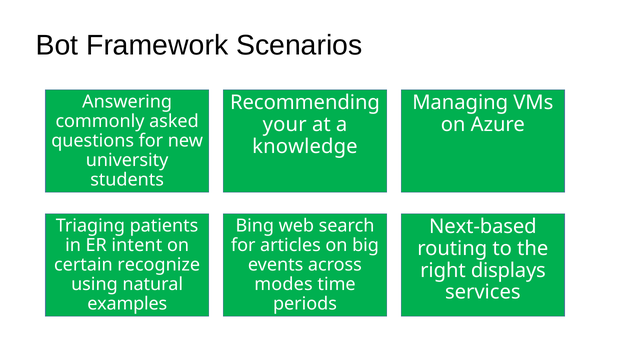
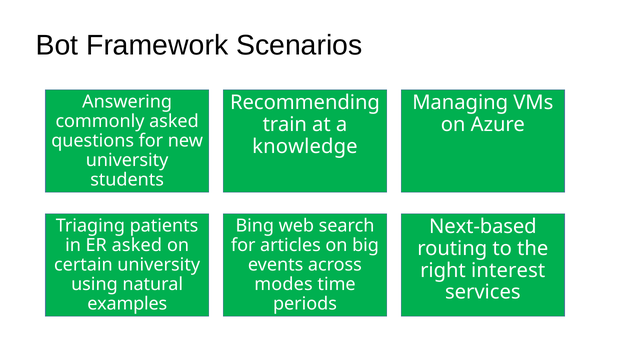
your: your -> train (285, 124)
ER intent: intent -> asked (137, 245)
certain recognize: recognize -> university (159, 264)
displays: displays -> interest (508, 270)
